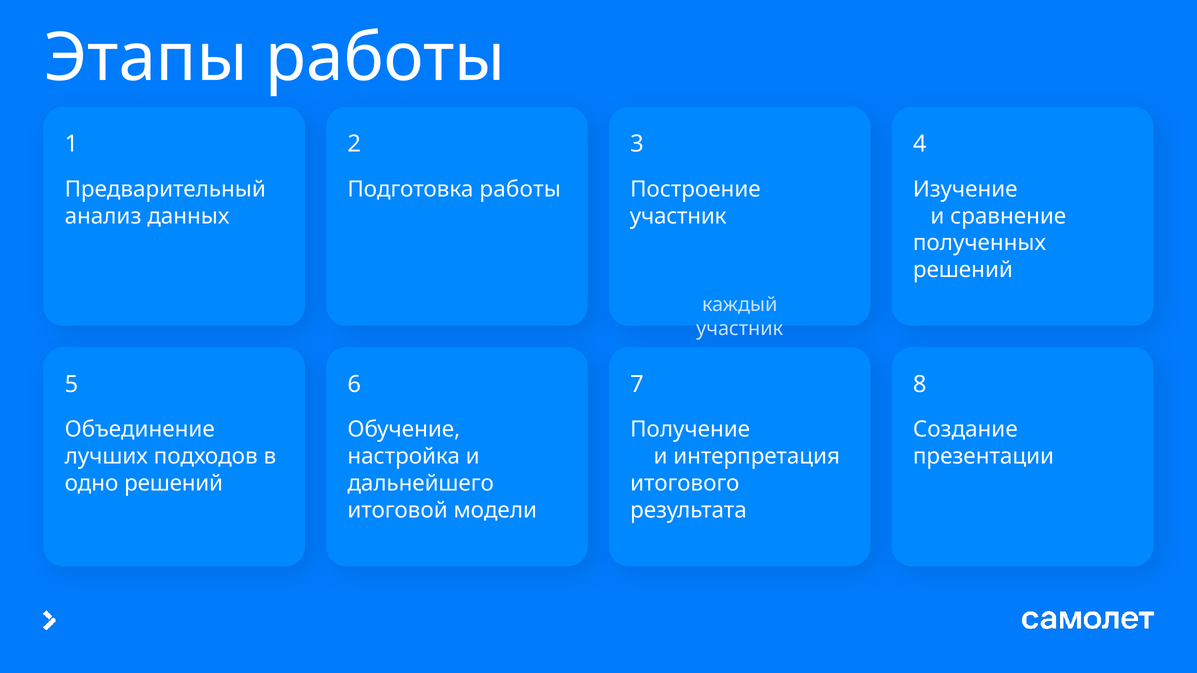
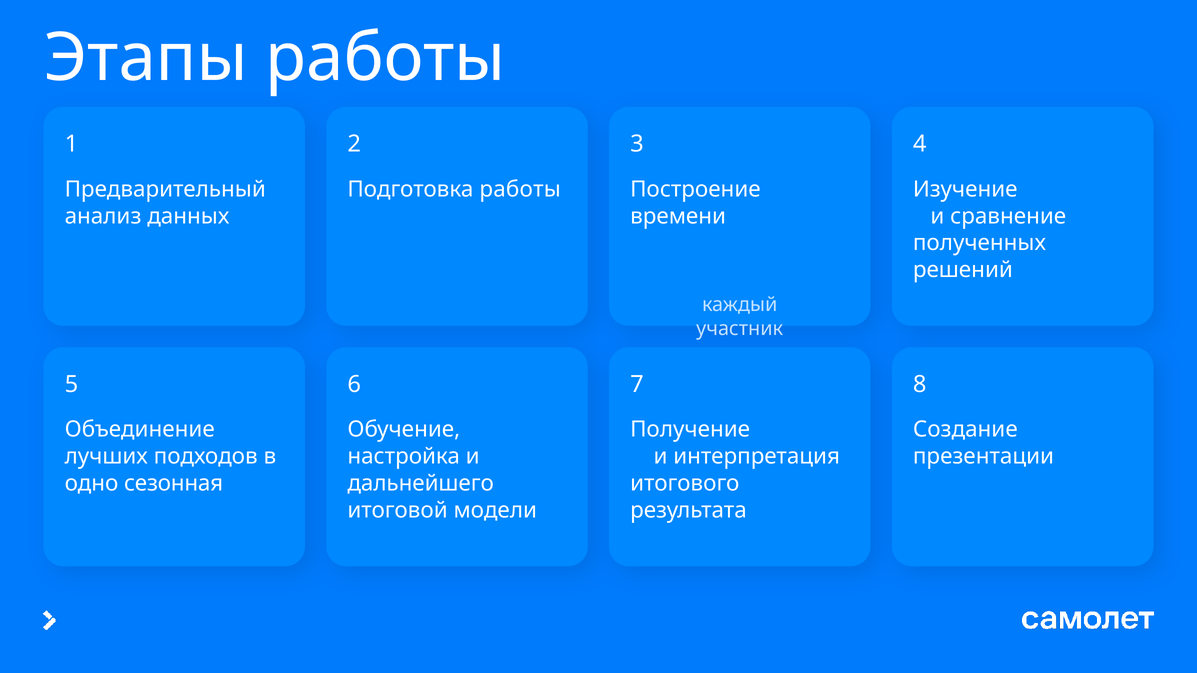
участник: участник -> времени (678, 216)
одно решений: решений -> сезонная (174, 483)
